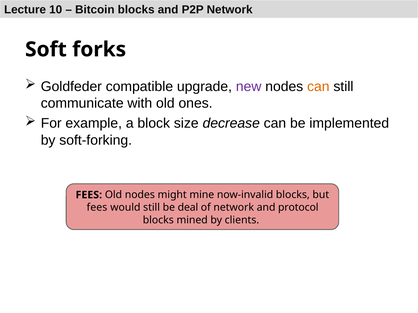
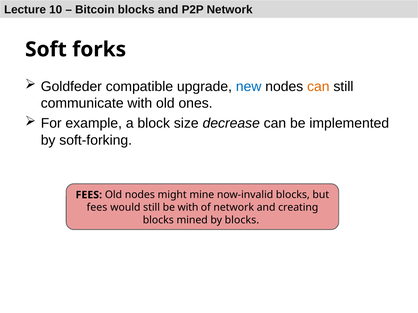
new colour: purple -> blue (249, 87)
be deal: deal -> with (188, 208)
protocol: protocol -> creating (298, 208)
by clients: clients -> blocks (242, 220)
